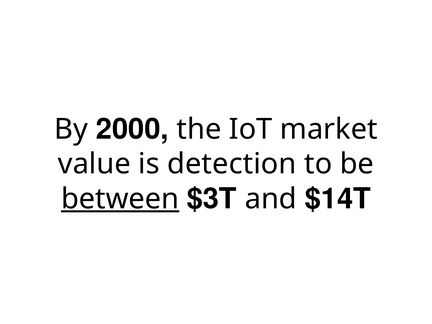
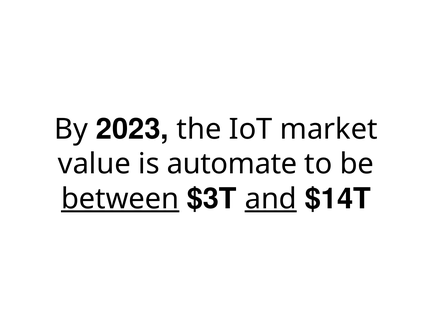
2000: 2000 -> 2023 (132, 129)
detection: detection -> automate (232, 164)
and underline: none -> present (271, 199)
